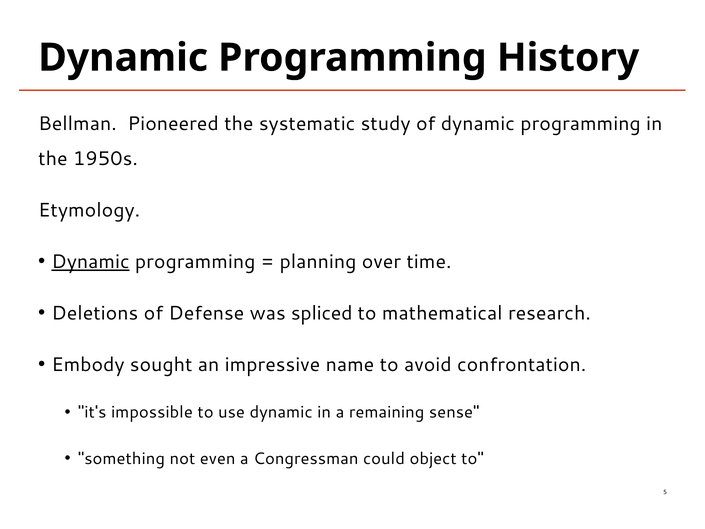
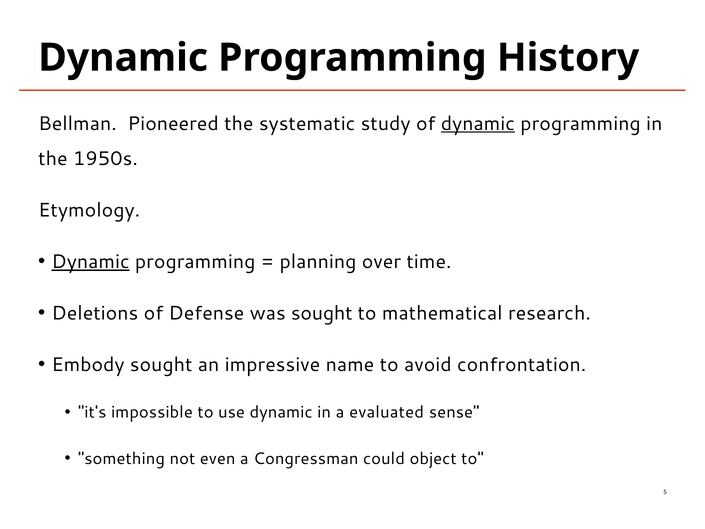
dynamic underline: none -> present (478, 124)
was spliced: spliced -> sought (322, 313)
remaining: remaining -> evaluated (387, 412)
